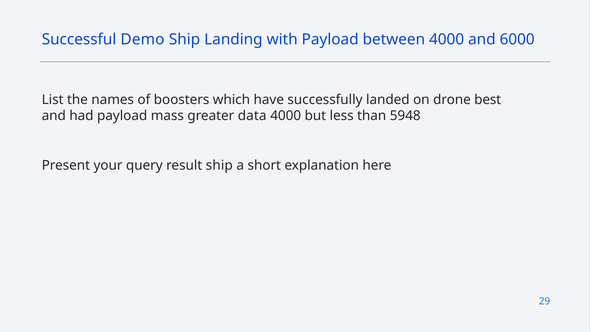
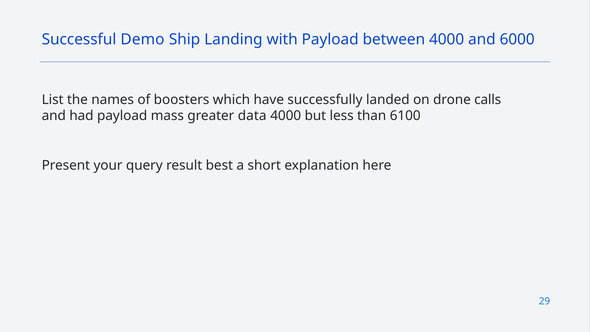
best: best -> calls (488, 100)
5948: 5948 -> 6100 (405, 116)
result ship: ship -> best (219, 165)
